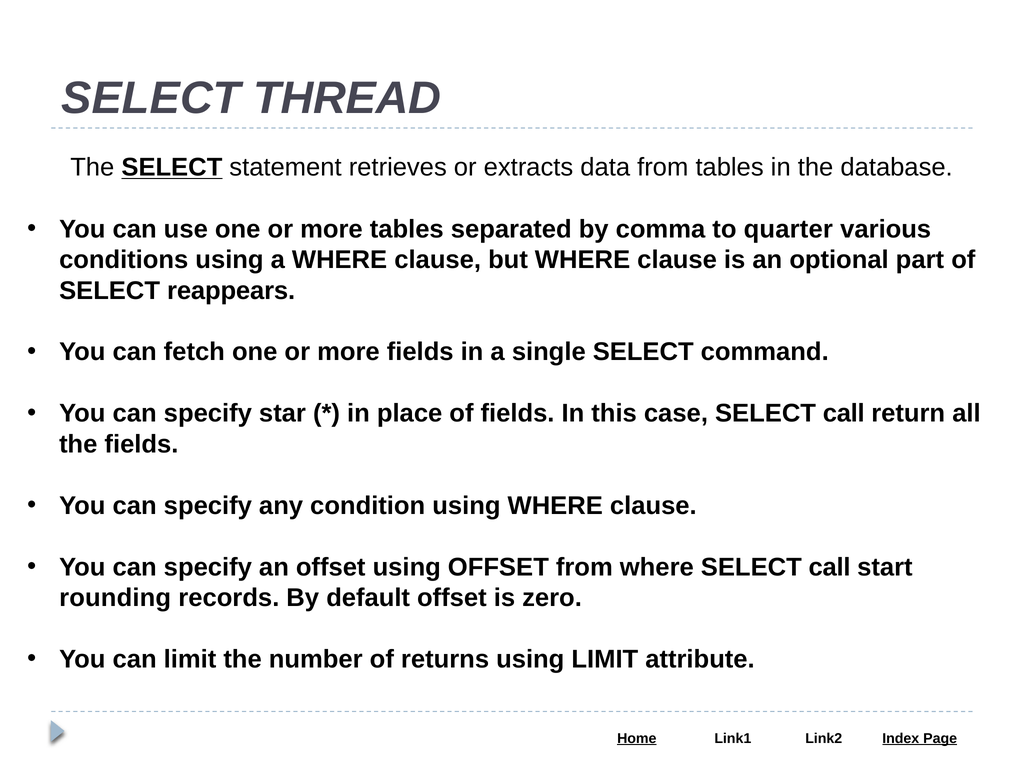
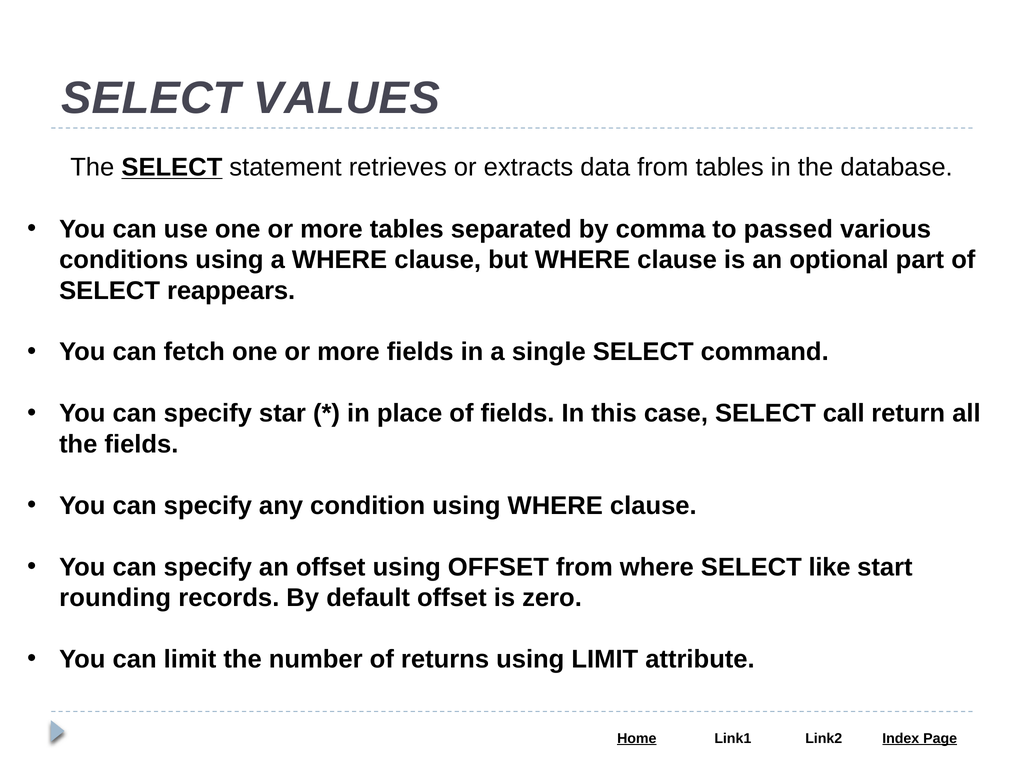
THREAD: THREAD -> VALUES (347, 98)
quarter: quarter -> passed (788, 229)
where SELECT call: call -> like (830, 567)
